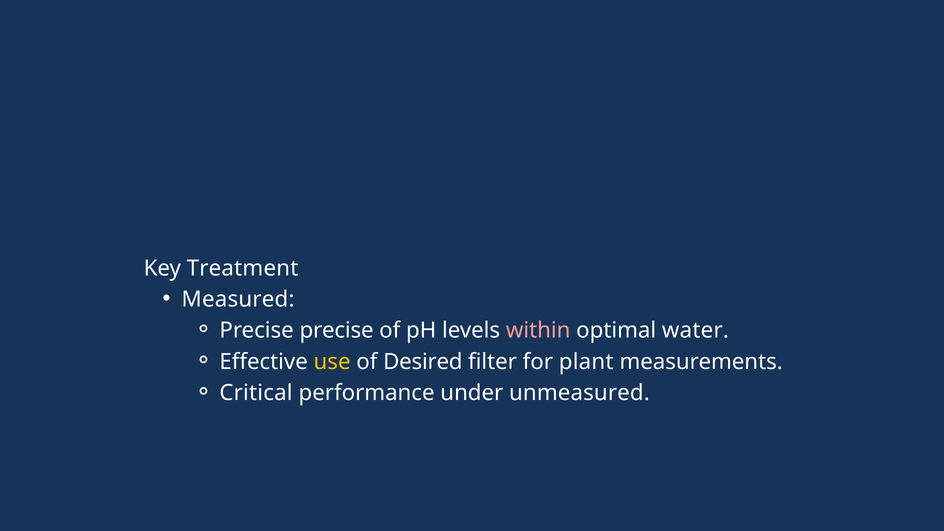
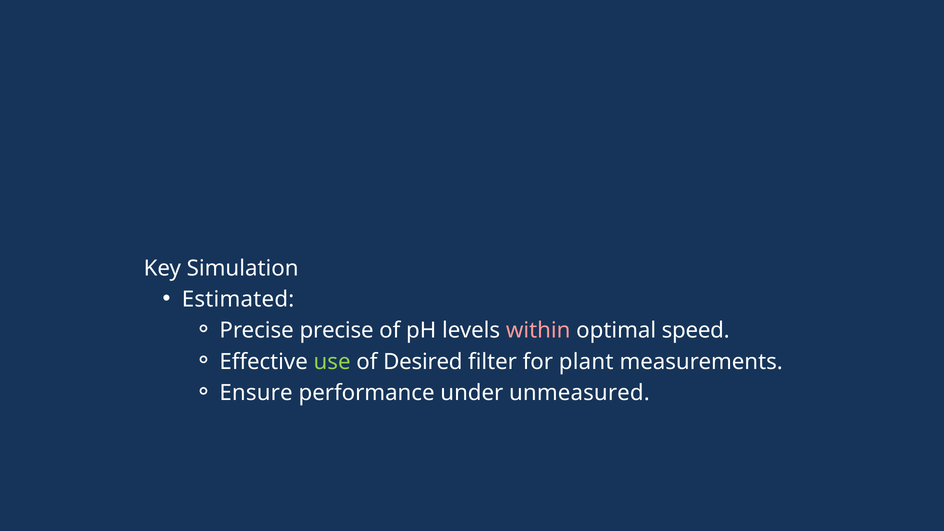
Treatment: Treatment -> Simulation (243, 268)
Measured: Measured -> Estimated (238, 299)
water: water -> speed (696, 331)
use colour: yellow -> light green (332, 362)
Critical: Critical -> Ensure (256, 393)
